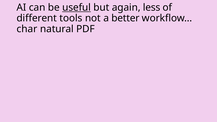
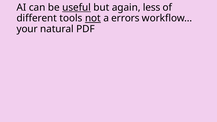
not underline: none -> present (93, 18)
better: better -> errors (125, 18)
char: char -> your (27, 29)
